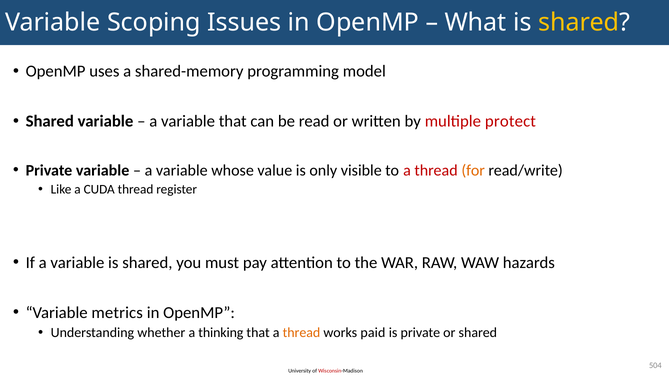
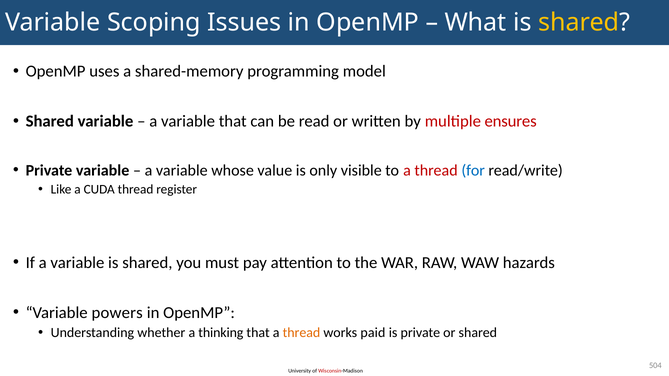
protect: protect -> ensures (511, 121)
for colour: orange -> blue (473, 170)
metrics: metrics -> powers (117, 313)
